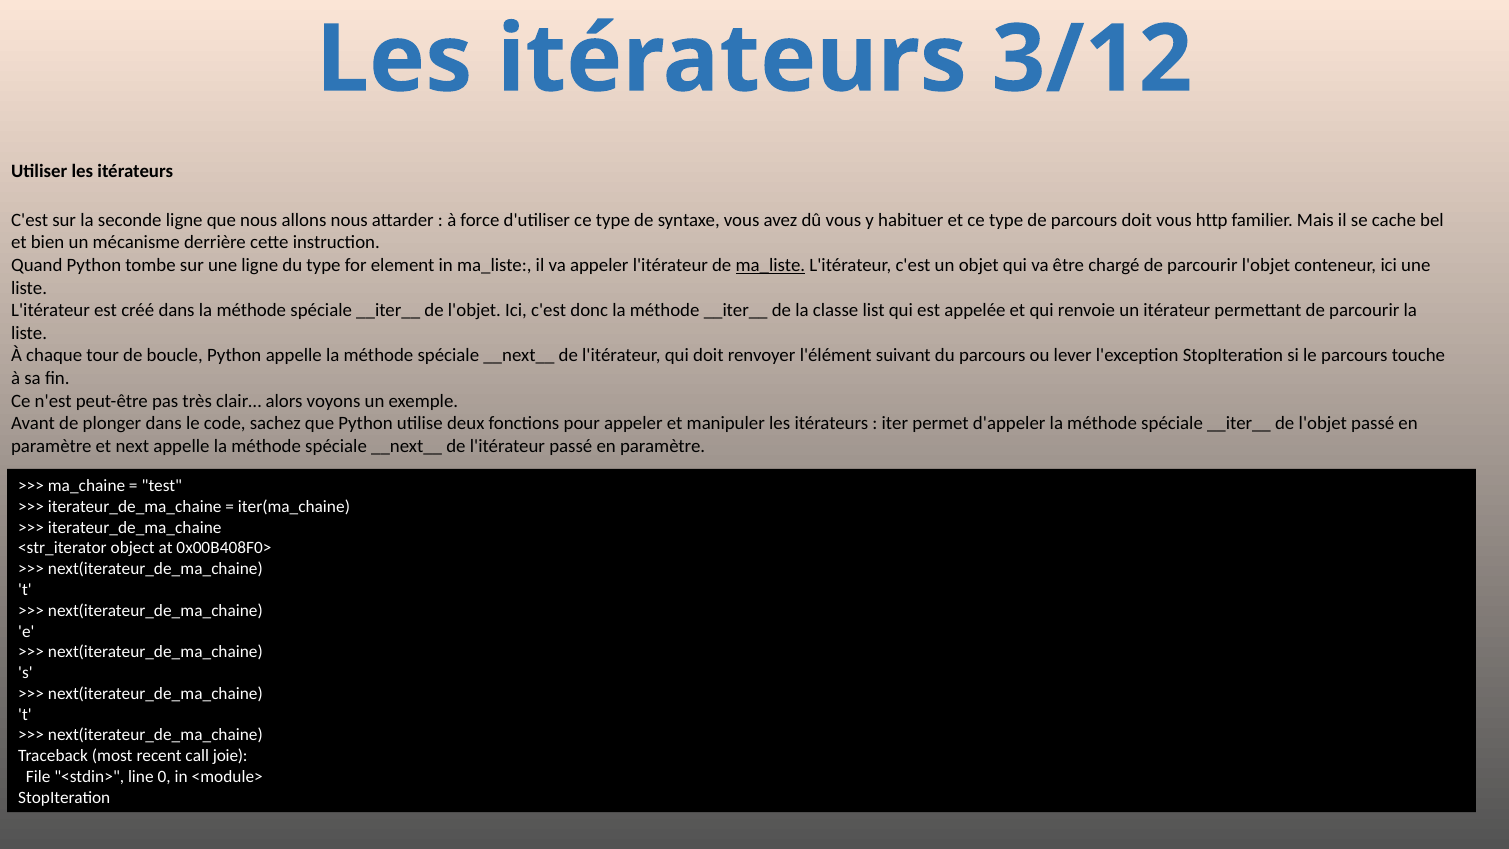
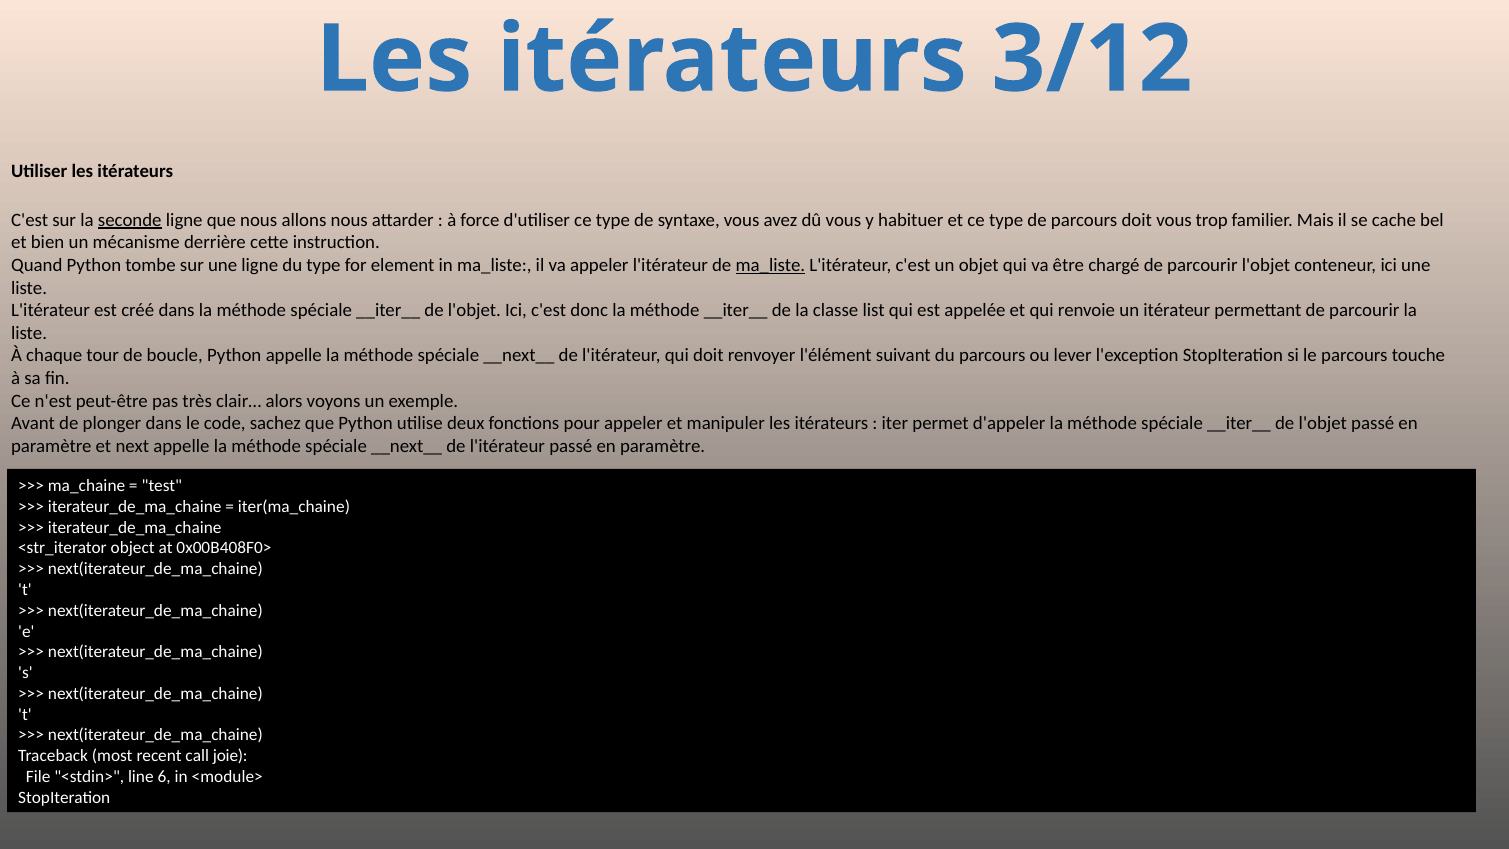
seconde underline: none -> present (130, 220)
http: http -> trop (1212, 220)
0: 0 -> 6 (164, 777)
